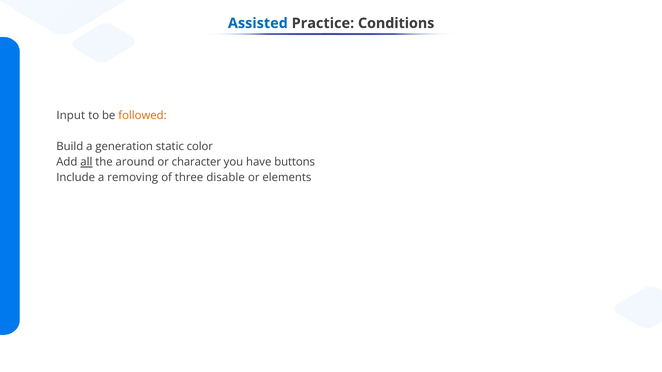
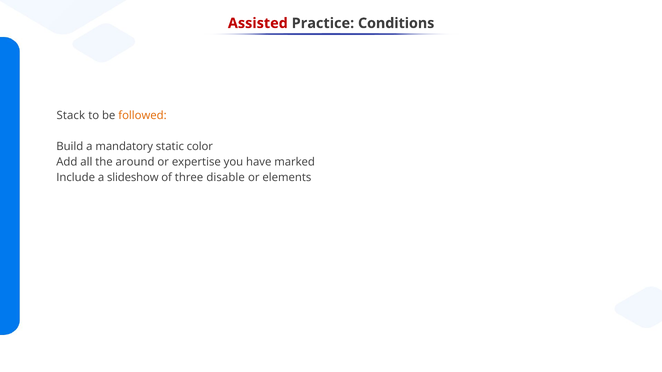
Assisted colour: blue -> red (258, 23)
Input: Input -> Stack (71, 116)
generation: generation -> mandatory (124, 147)
all underline: present -> none (86, 162)
character: character -> expertise (196, 162)
buttons: buttons -> marked (295, 162)
removing: removing -> slideshow (133, 178)
